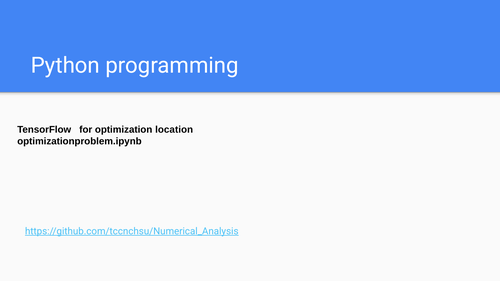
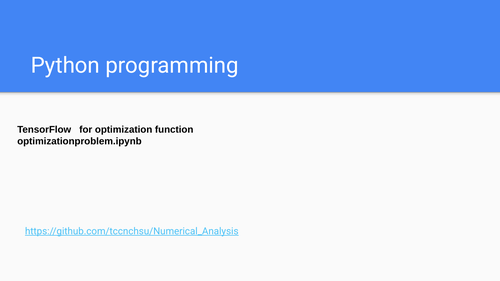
location: location -> function (174, 130)
